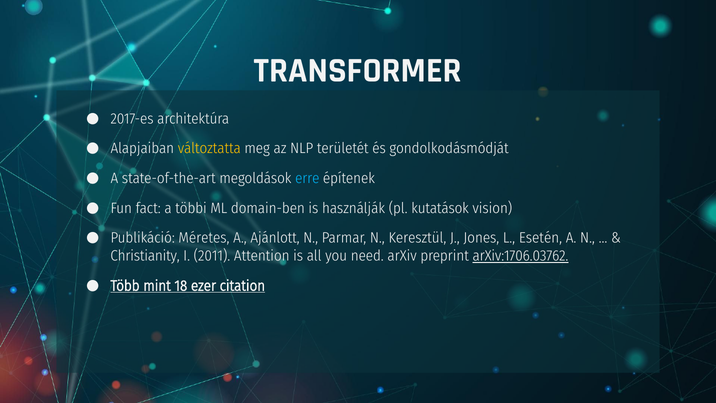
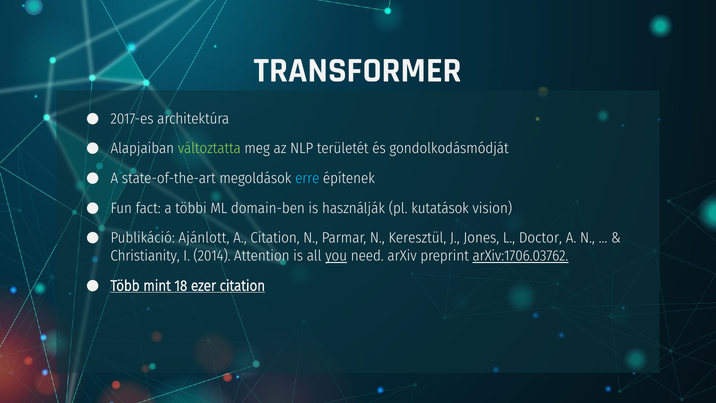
változtatta colour: yellow -> light green (209, 148)
Méretes: Méretes -> Ajánlott (204, 238)
A Ajánlott: Ajánlott -> Citation (275, 238)
Esetén: Esetén -> Doctor (540, 238)
2011: 2011 -> 2014 (212, 256)
you underline: none -> present (336, 256)
